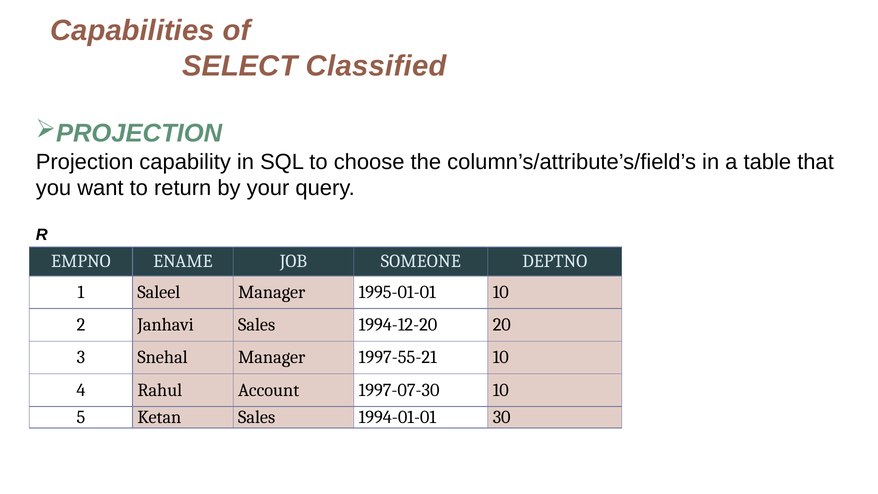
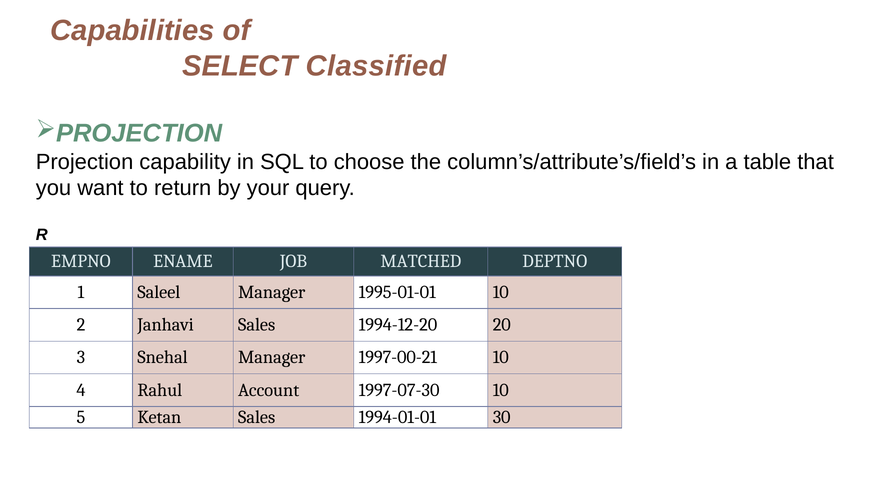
SOMEONE: SOMEONE -> MATCHED (421, 261)
1997-55-21: 1997-55-21 -> 1997-00-21 (398, 357)
